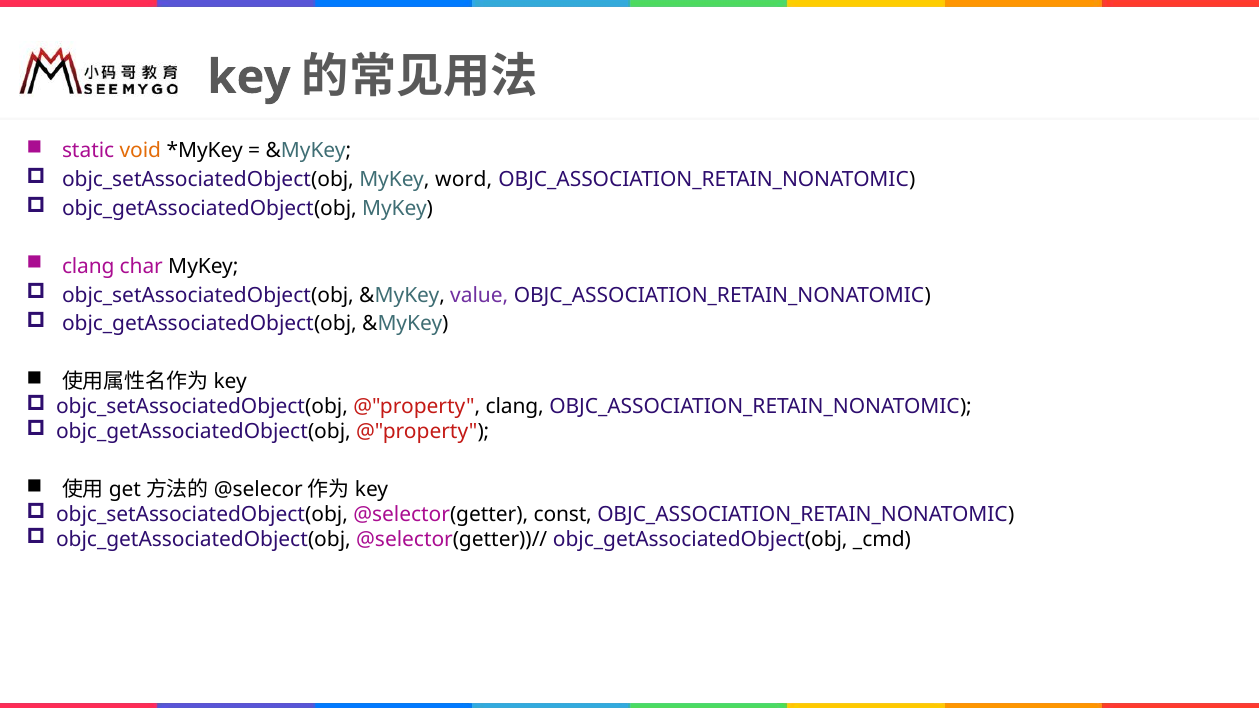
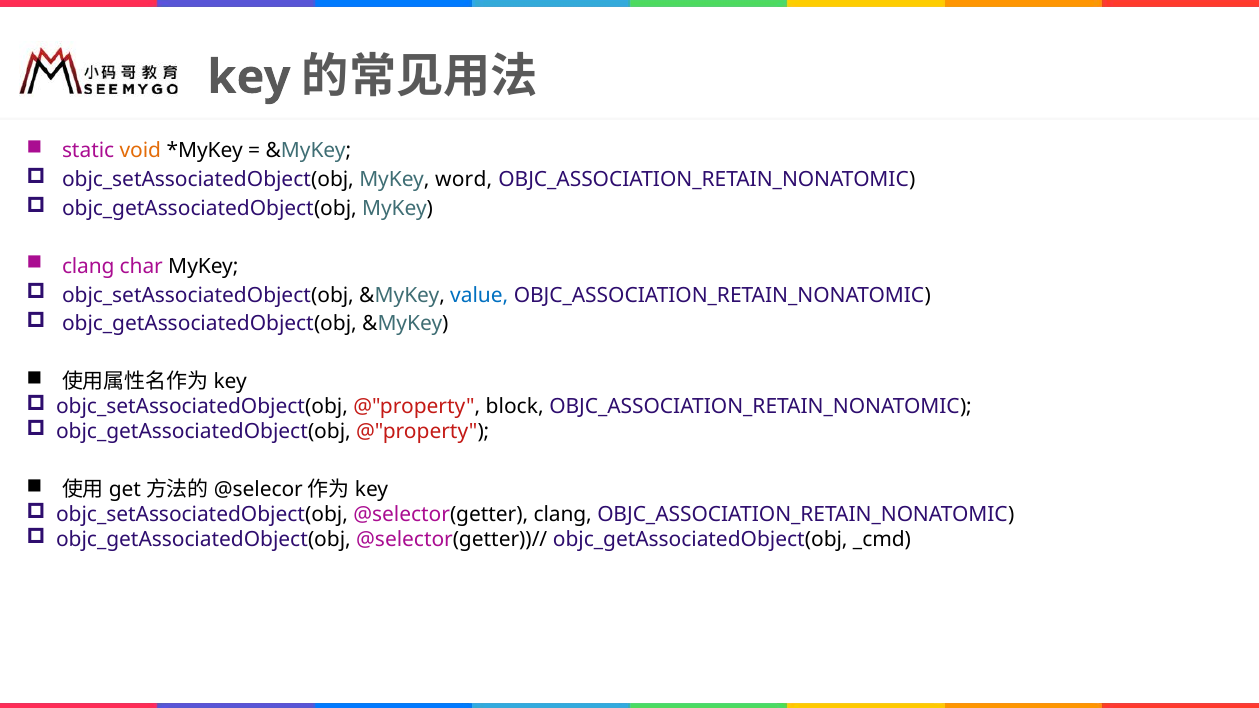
value colour: purple -> blue (479, 295)
@"property clang: clang -> block (515, 407)
@selector(getter const: const -> clang (563, 515)
